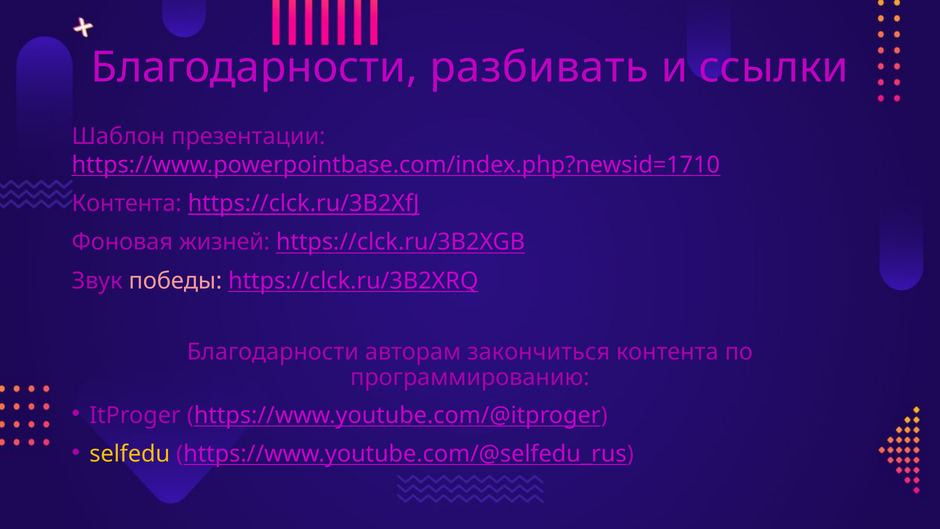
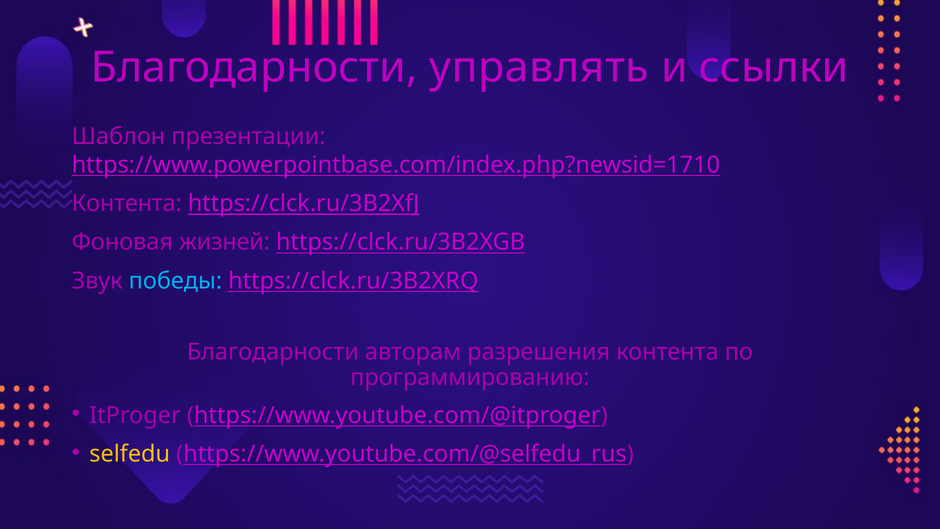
разбивать: разбивать -> управлять (539, 67)
победы colour: pink -> light blue (175, 281)
закончиться: закончиться -> разрешения (539, 352)
